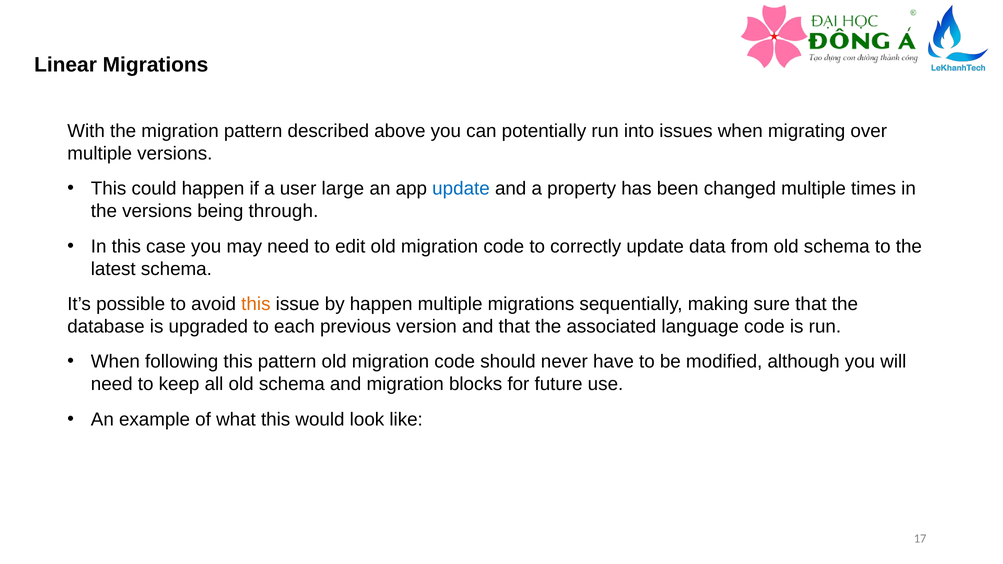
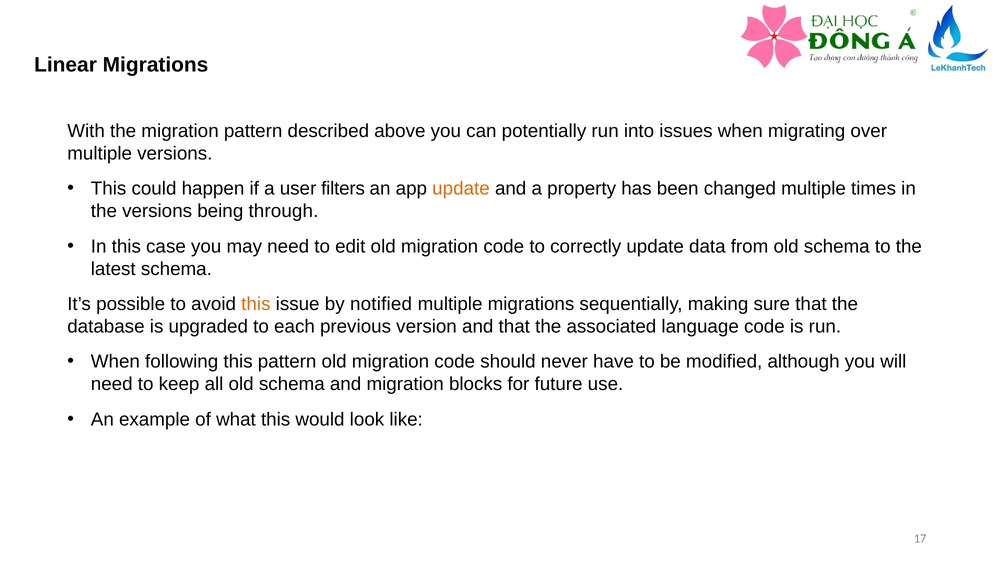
large: large -> filters (343, 189)
update colour: blue -> orange (461, 189)
by happen: happen -> notified (381, 304)
